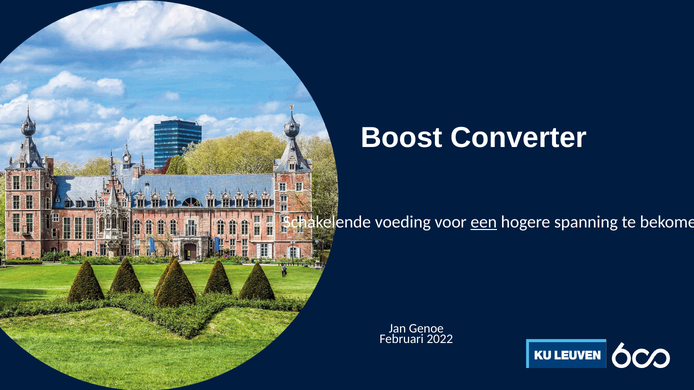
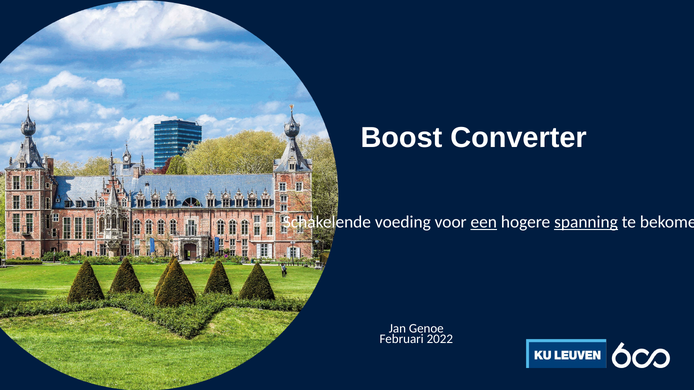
spanning underline: none -> present (586, 222)
